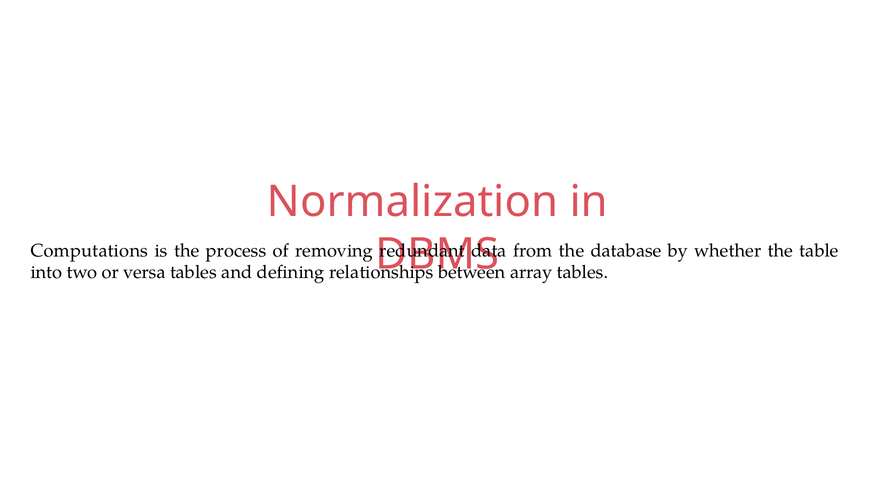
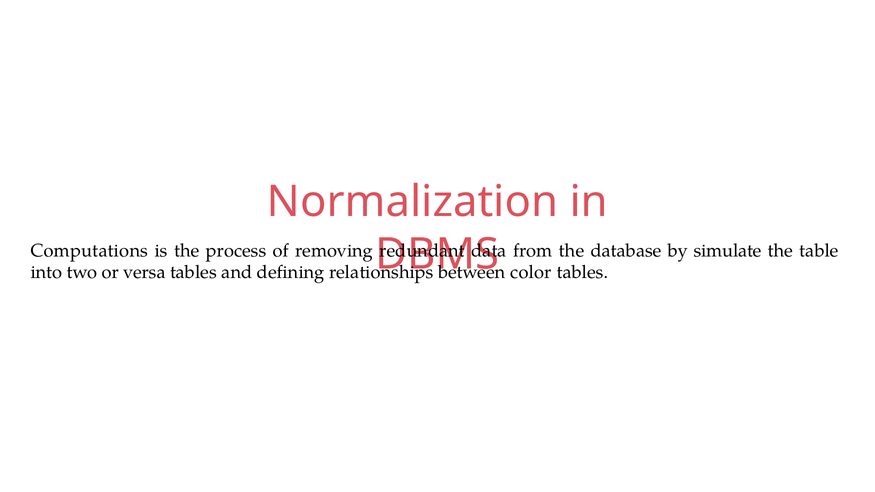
whether: whether -> simulate (728, 251)
array: array -> color (531, 272)
